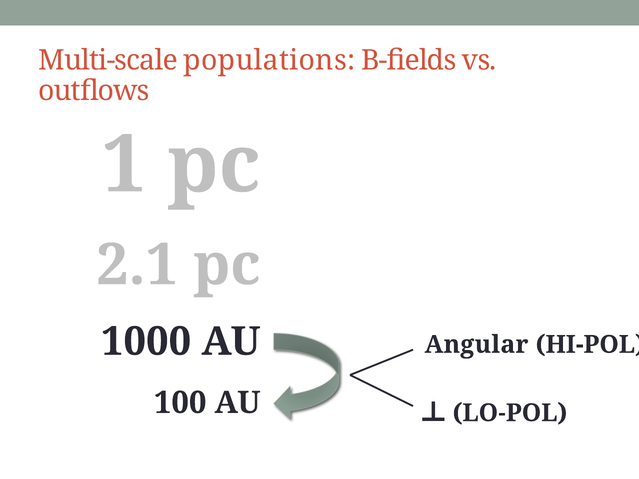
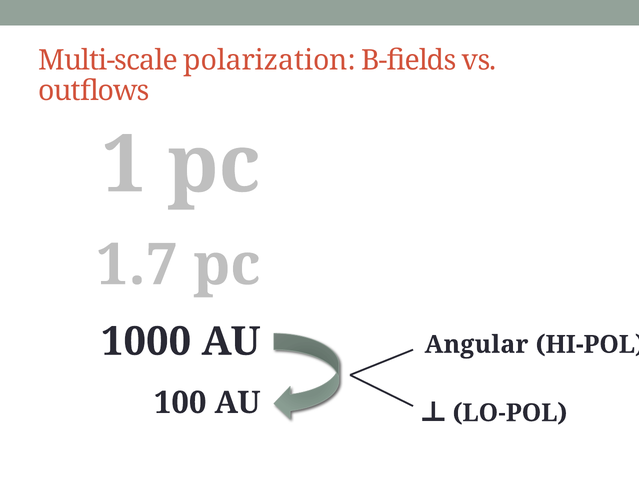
populations: populations -> polarization (270, 60)
2.1: 2.1 -> 1.7 (137, 265)
